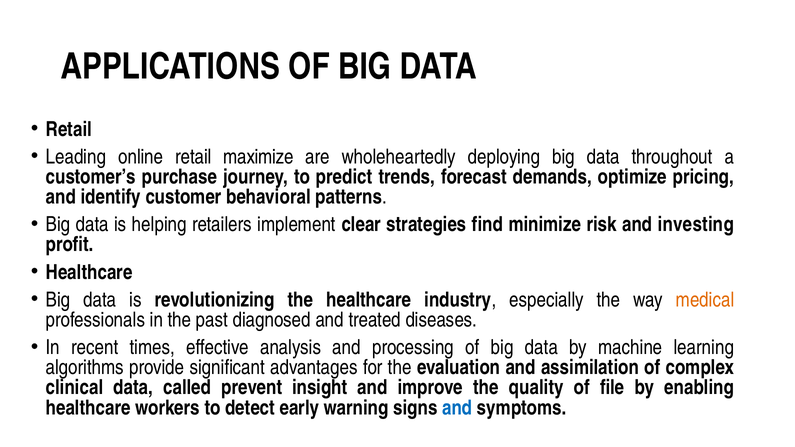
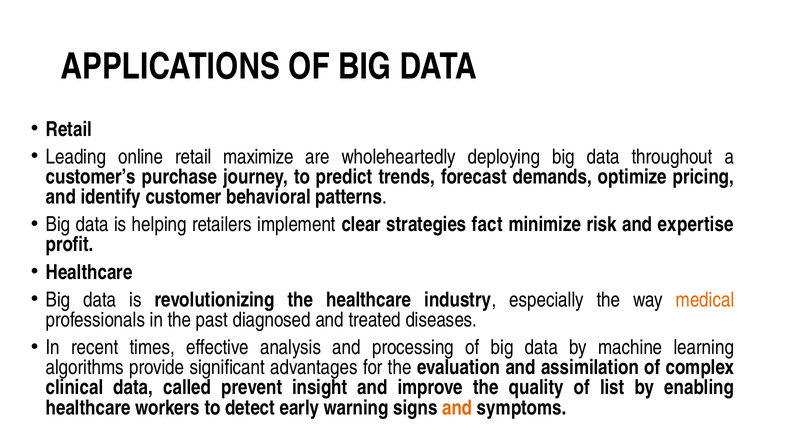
find: find -> fact (487, 225)
investing: investing -> expertise (696, 225)
file: file -> list (612, 388)
and colour: blue -> orange (457, 408)
